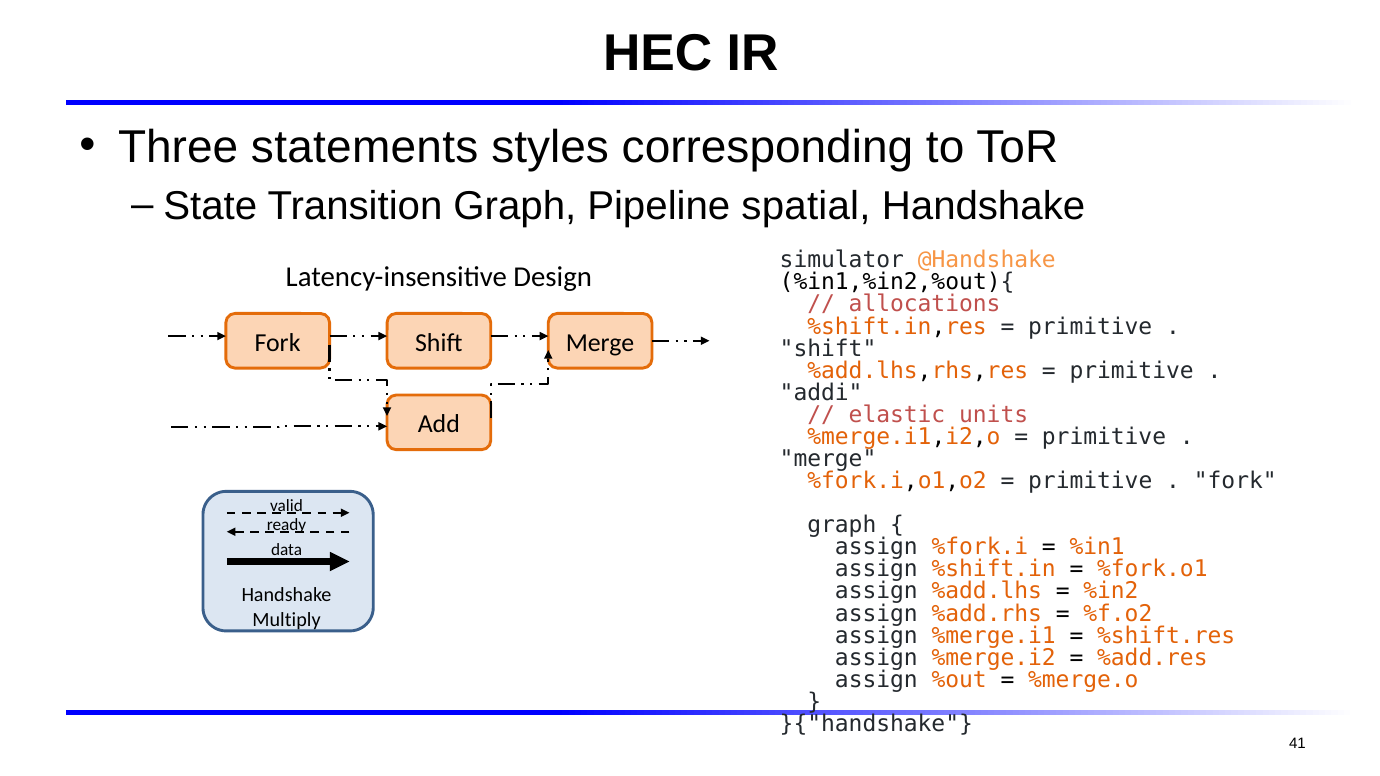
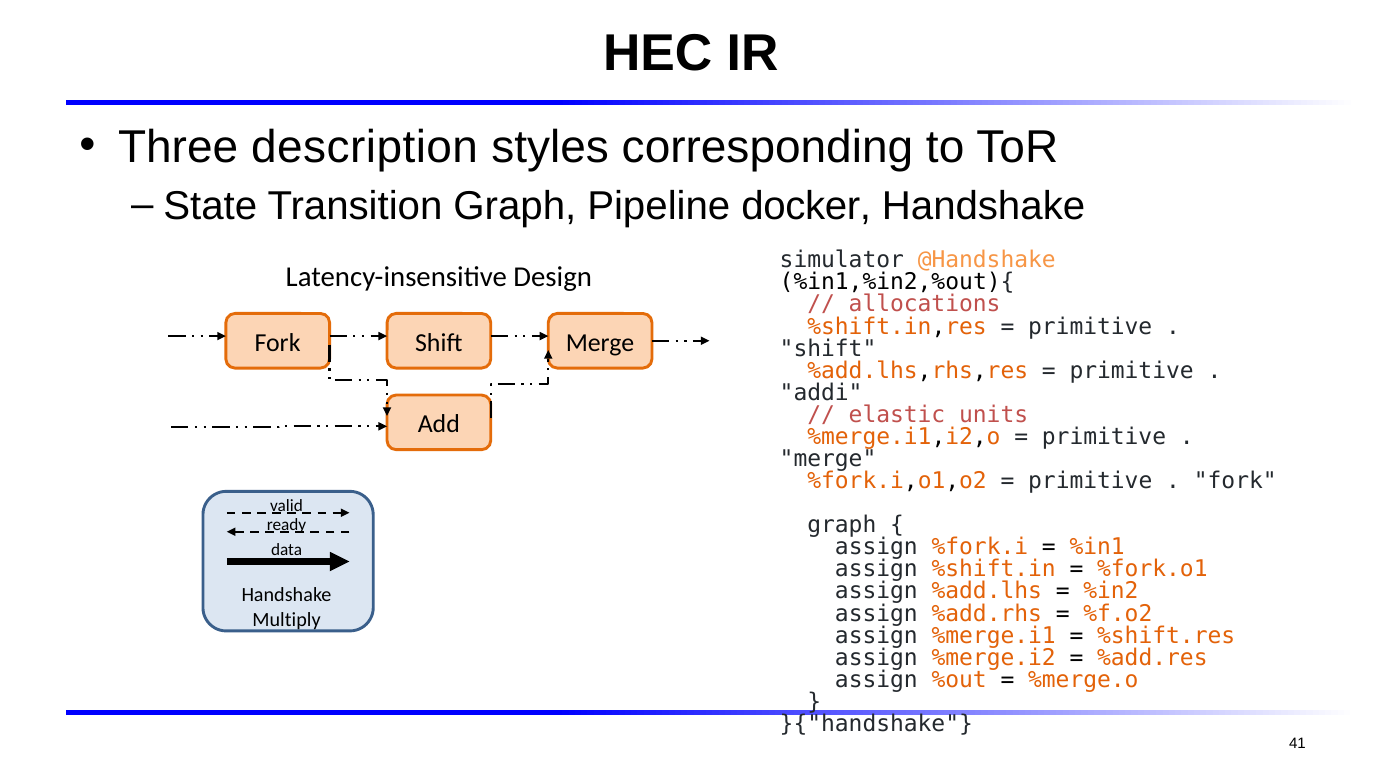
statements: statements -> description (365, 147)
spatial: spatial -> docker (806, 206)
